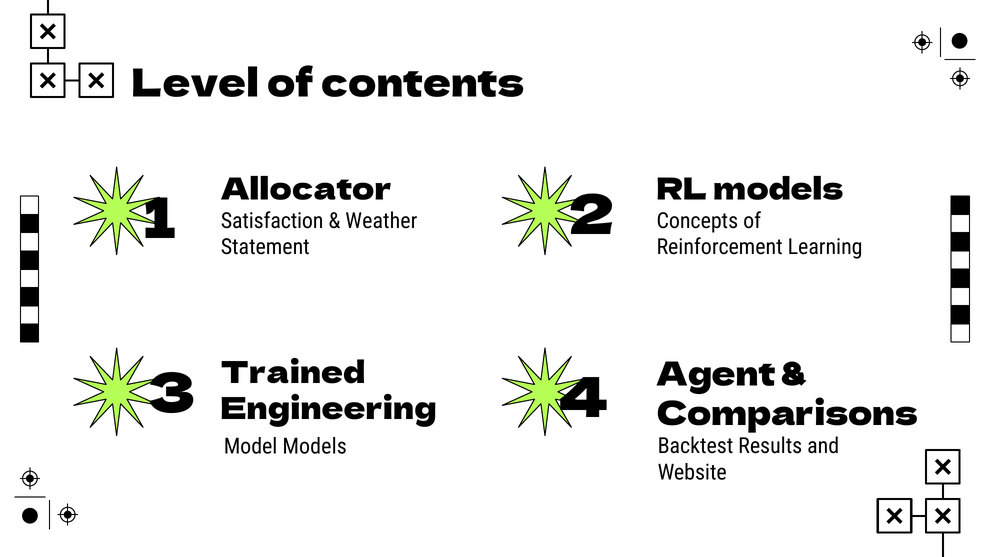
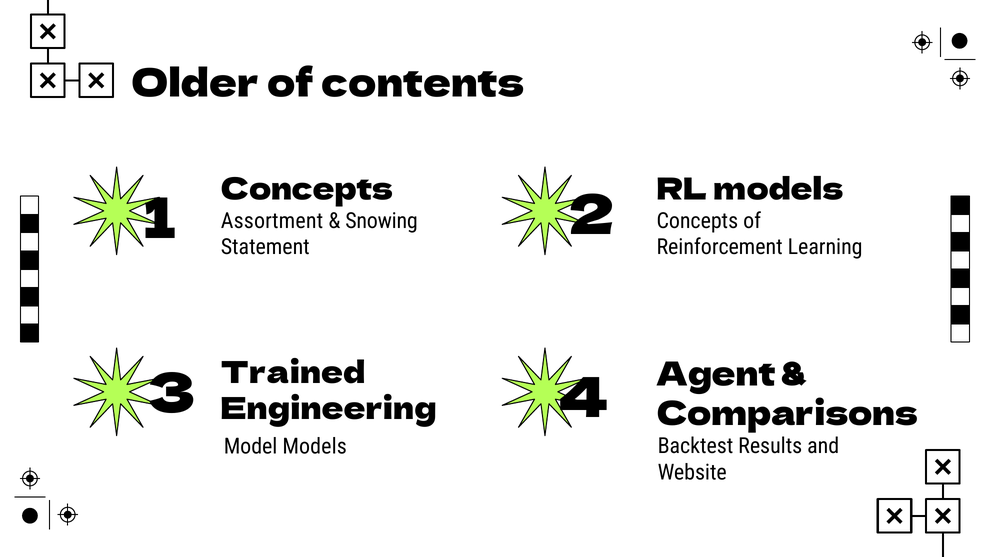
Level: Level -> Older (195, 84)
Allocator: Allocator -> Concepts (307, 190)
Satisfaction: Satisfaction -> Assortment (272, 221)
Weather: Weather -> Snowing (382, 221)
